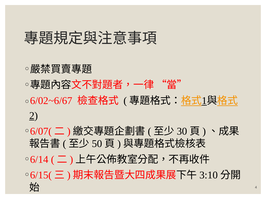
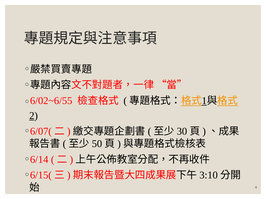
6/02~6/67: 6/02~6/67 -> 6/02~6/55 (51, 101)
